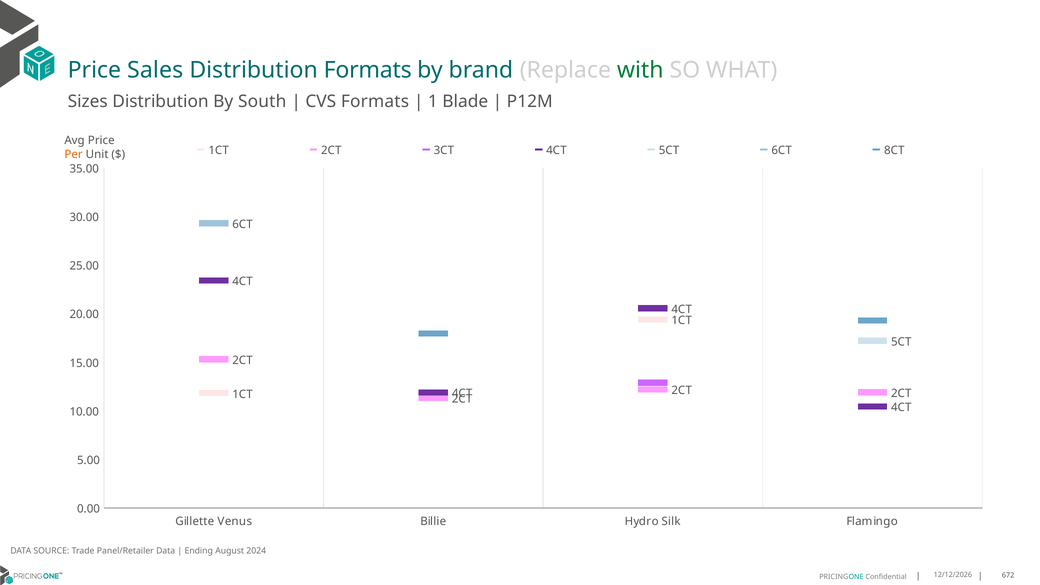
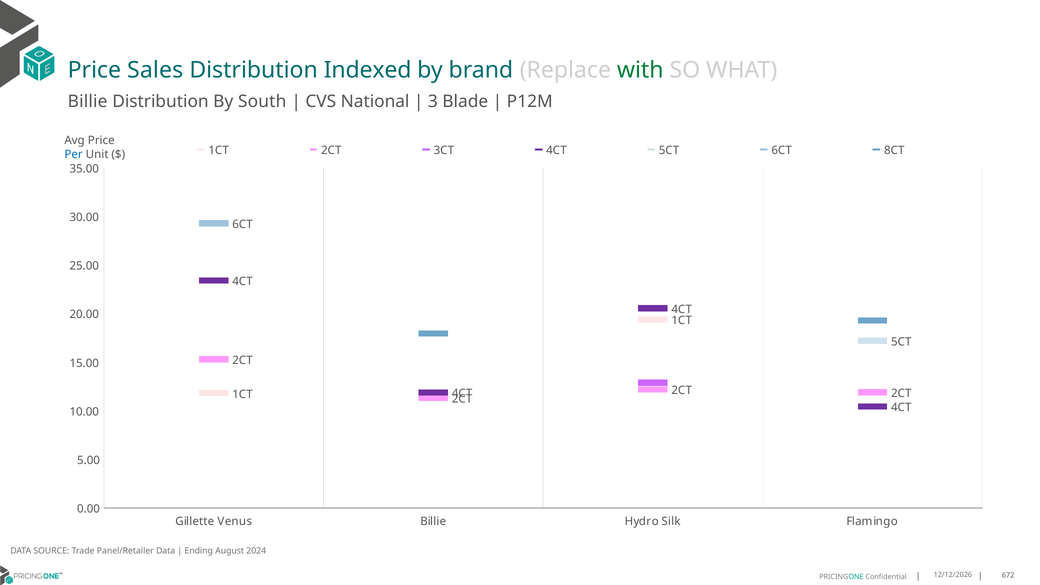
Distribution Formats: Formats -> Indexed (368, 70)
Sizes: Sizes -> Billie (88, 101)
CVS Formats: Formats -> National (375, 101)
1: 1 -> 3 (433, 101)
Per colour: orange -> blue (74, 154)
